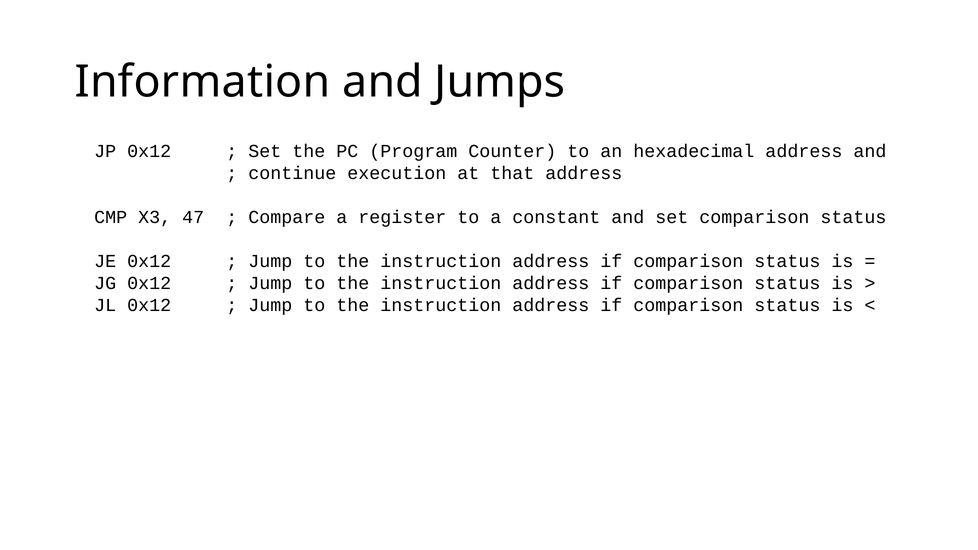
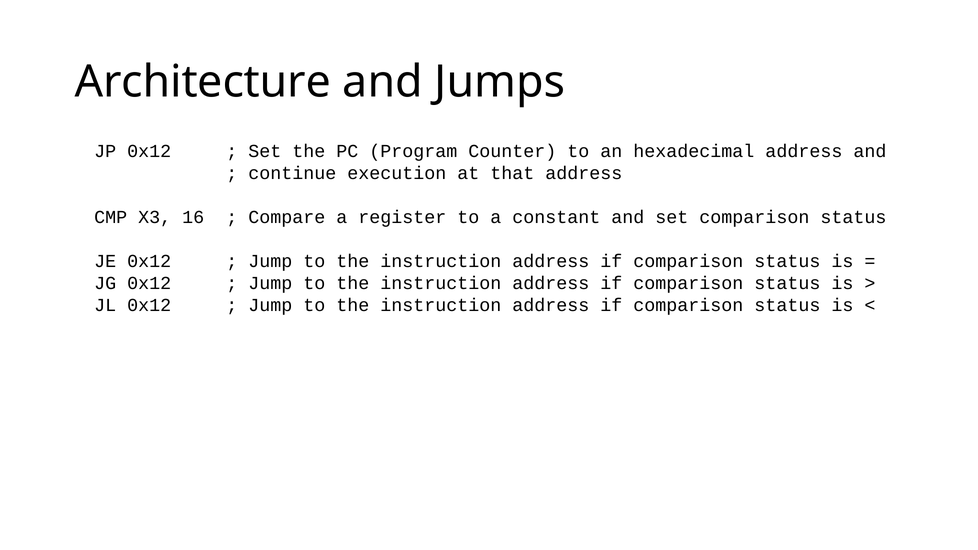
Information: Information -> Architecture (203, 82)
47: 47 -> 16 (193, 217)
